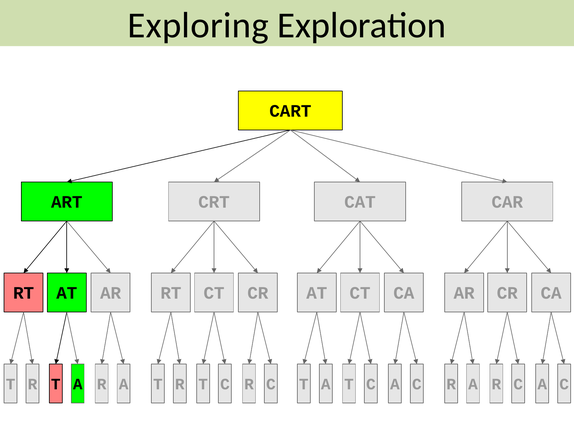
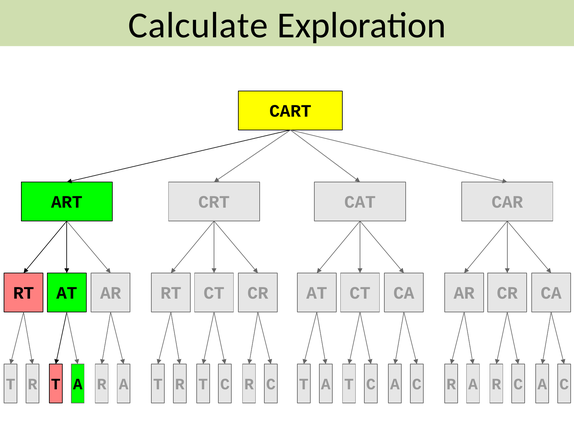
Exploring: Exploring -> Calculate (198, 26)
